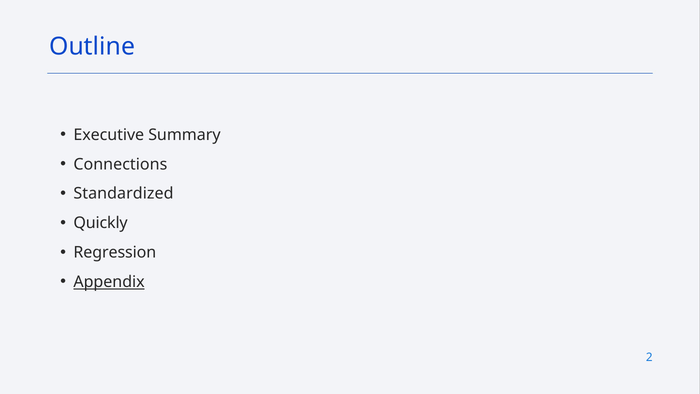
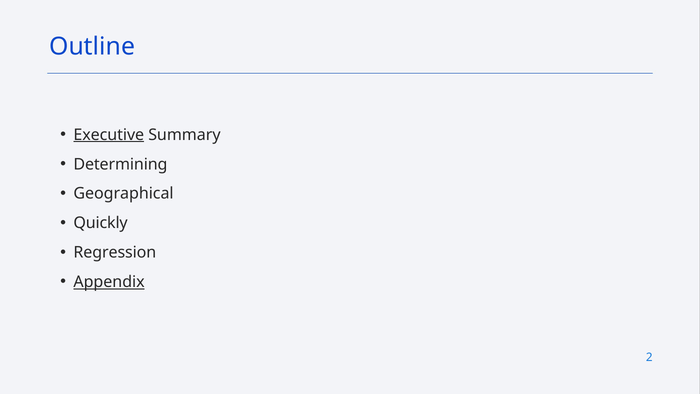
Executive underline: none -> present (109, 135)
Connections: Connections -> Determining (120, 164)
Standardized: Standardized -> Geographical (124, 194)
